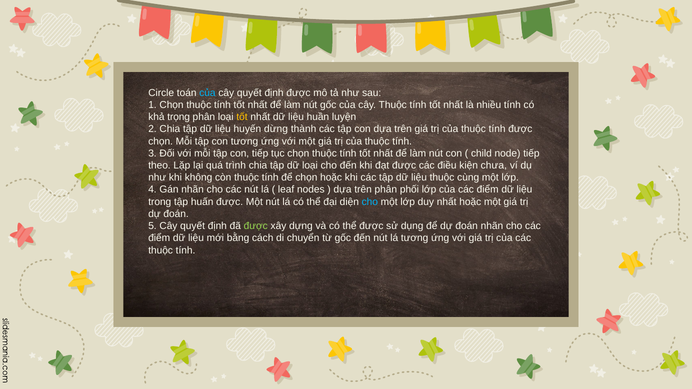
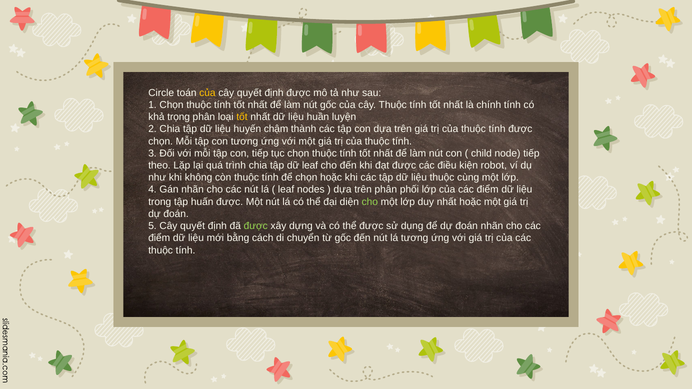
của colour: light blue -> yellow (207, 93)
nhiều: nhiều -> chính (489, 105)
dừng: dừng -> chậm (276, 129)
dữ loại: loại -> leaf (310, 166)
chưa: chưa -> robot (494, 166)
cho colour: light blue -> light green (370, 202)
